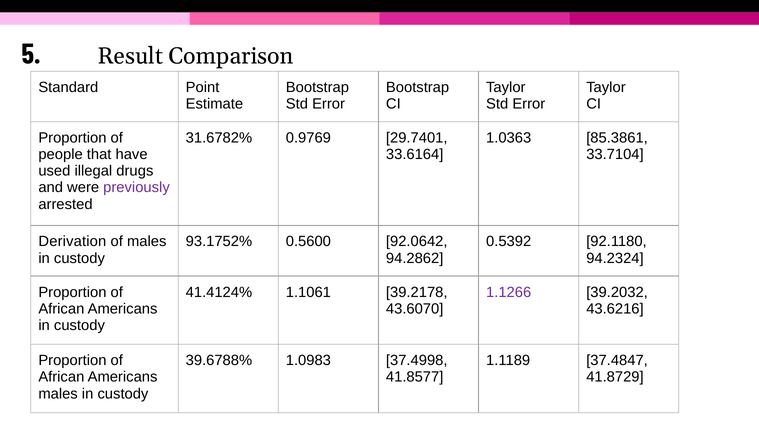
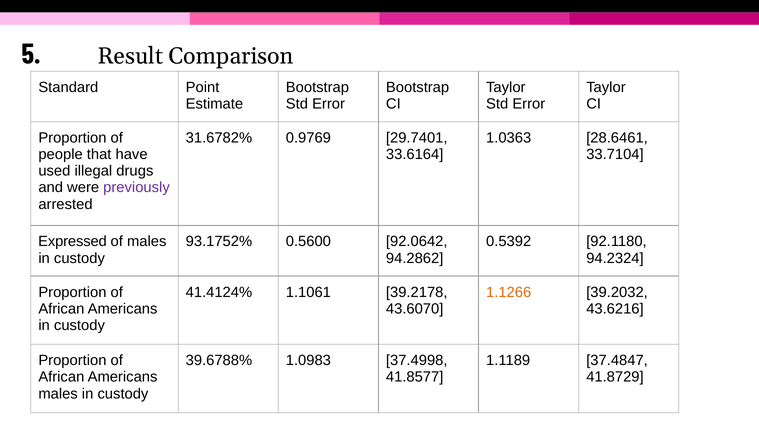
85.3861: 85.3861 -> 28.6461 (617, 138)
Derivation: Derivation -> Expressed (73, 242)
1.1266 colour: purple -> orange (509, 292)
